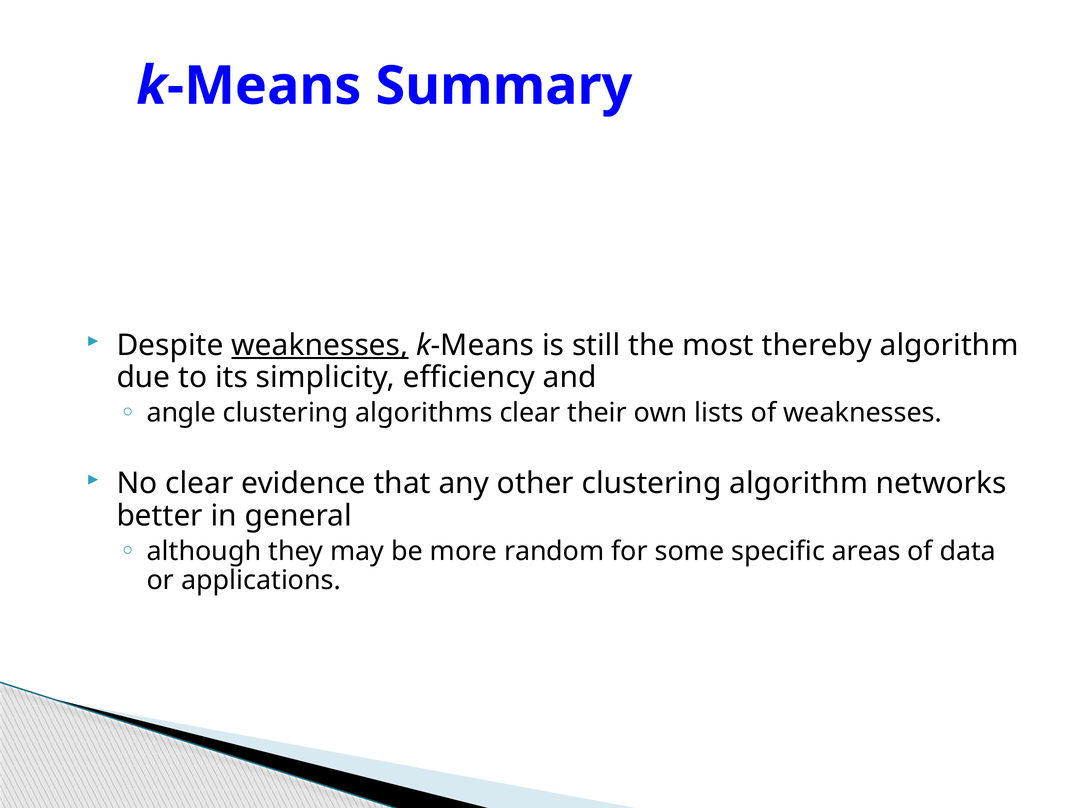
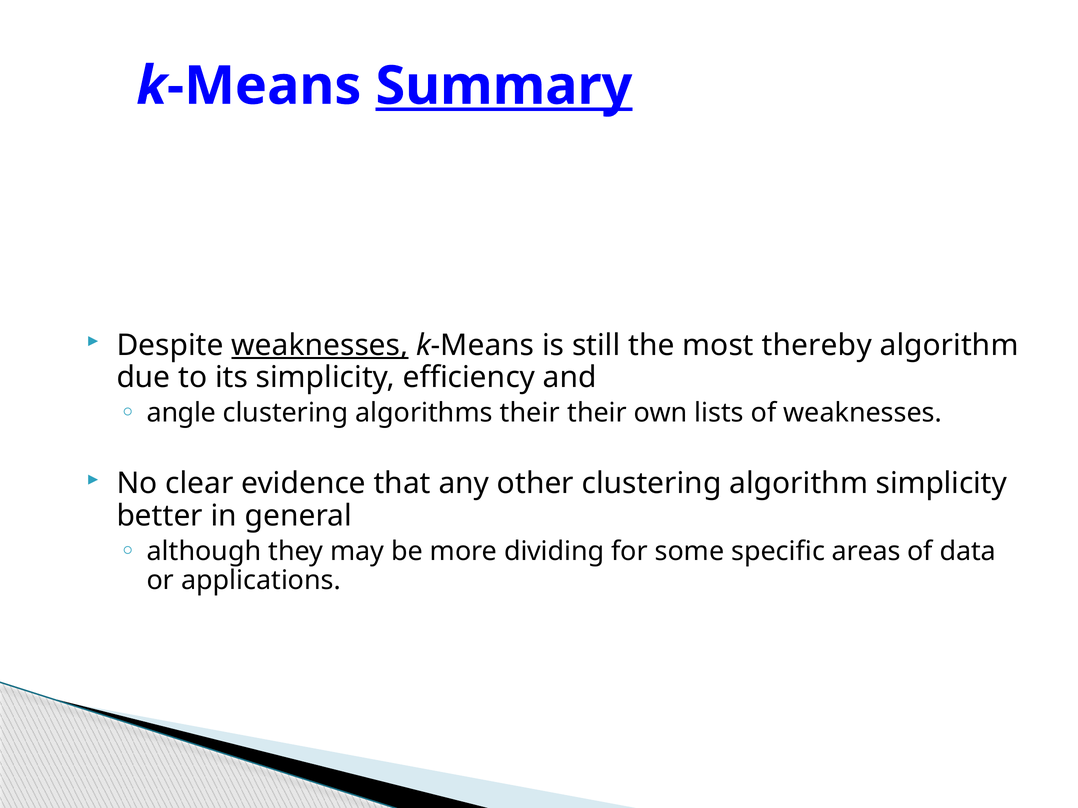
Summary underline: none -> present (504, 86)
algorithms clear: clear -> their (530, 413)
algorithm networks: networks -> simplicity (941, 484)
random: random -> dividing (554, 552)
